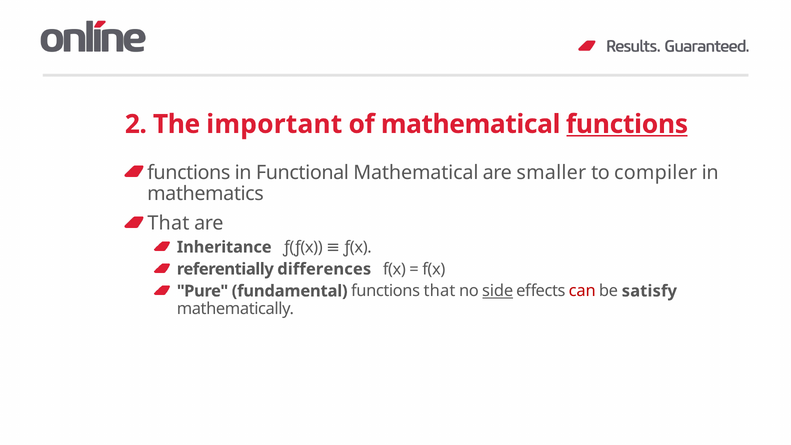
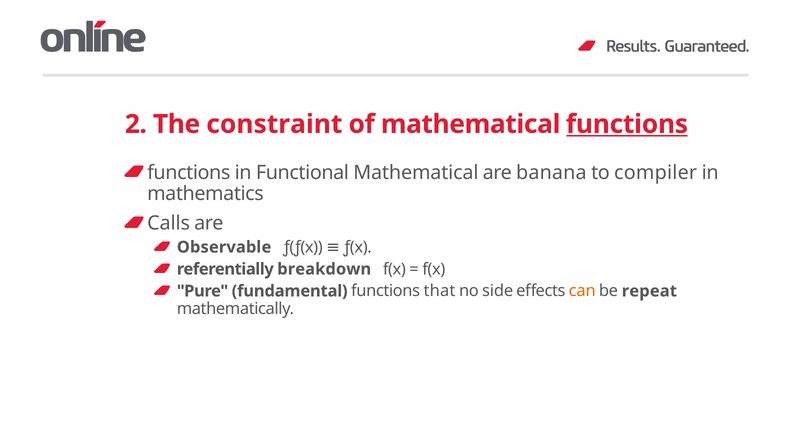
important: important -> constraint (274, 124)
smaller: smaller -> banana (551, 172)
That: That -> Calls (169, 223)
Inheritance: Inheritance -> Observable (224, 247)
differences: differences -> breakdown (324, 269)
side underline: present -> none (498, 291)
can colour: red -> orange (582, 291)
satisfy: satisfy -> repeat (649, 291)
